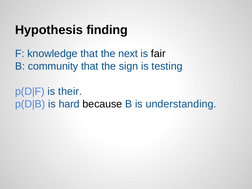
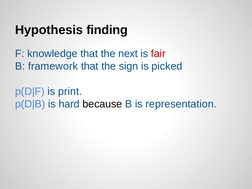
fair colour: black -> red (158, 54)
community: community -> framework (53, 66)
testing: testing -> picked (167, 66)
their: their -> print (70, 91)
understanding: understanding -> representation (181, 104)
